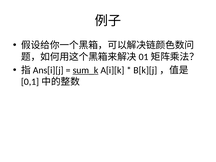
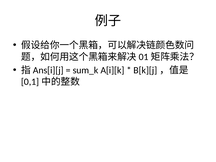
sum_k underline: present -> none (86, 70)
